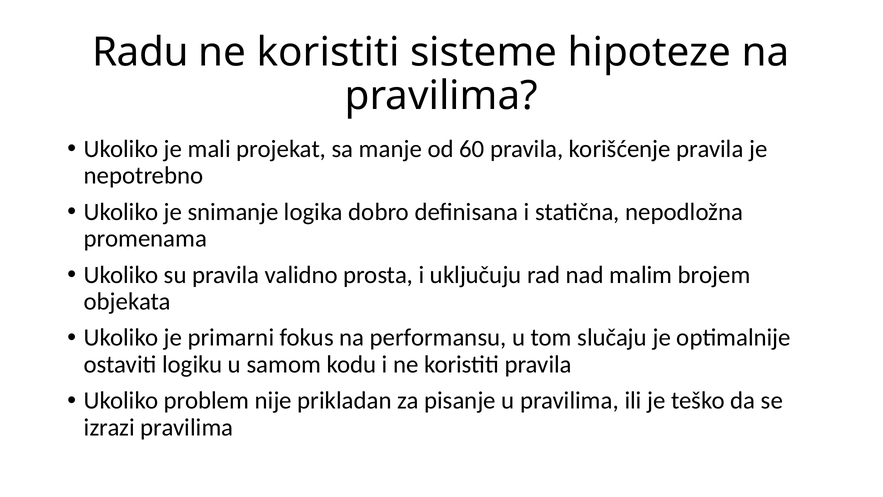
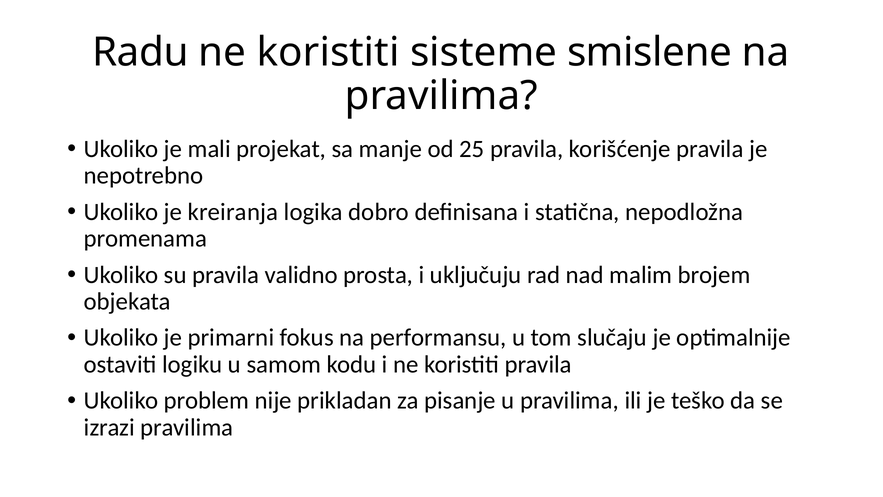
hipoteze: hipoteze -> smislene (650, 52)
60: 60 -> 25 (472, 149)
snimanje: snimanje -> kreiranja (233, 212)
